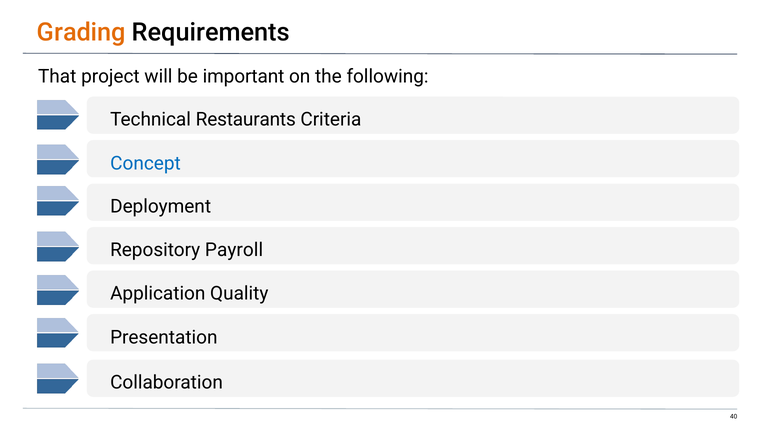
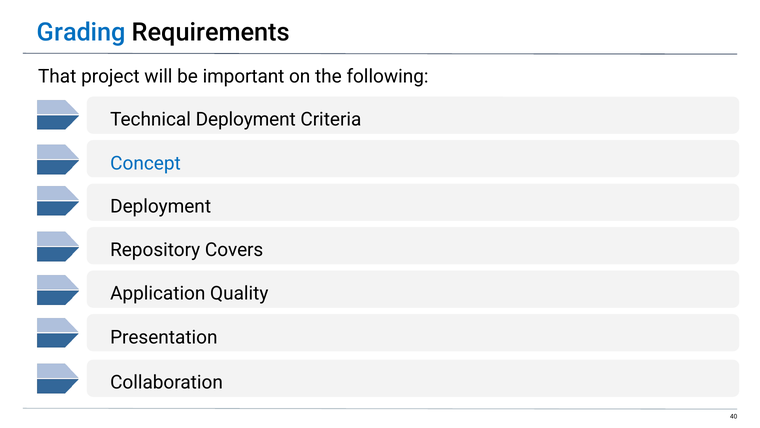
Grading colour: orange -> blue (81, 32)
Technical Restaurants: Restaurants -> Deployment (246, 119)
Payroll: Payroll -> Covers (234, 250)
